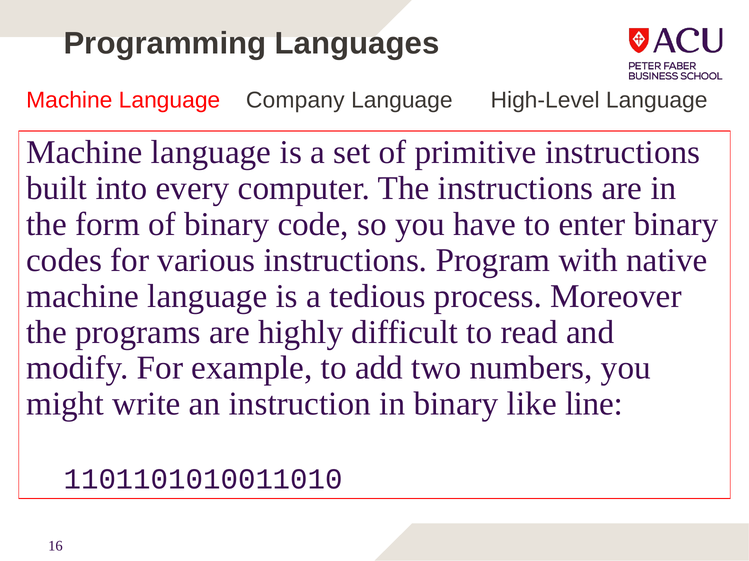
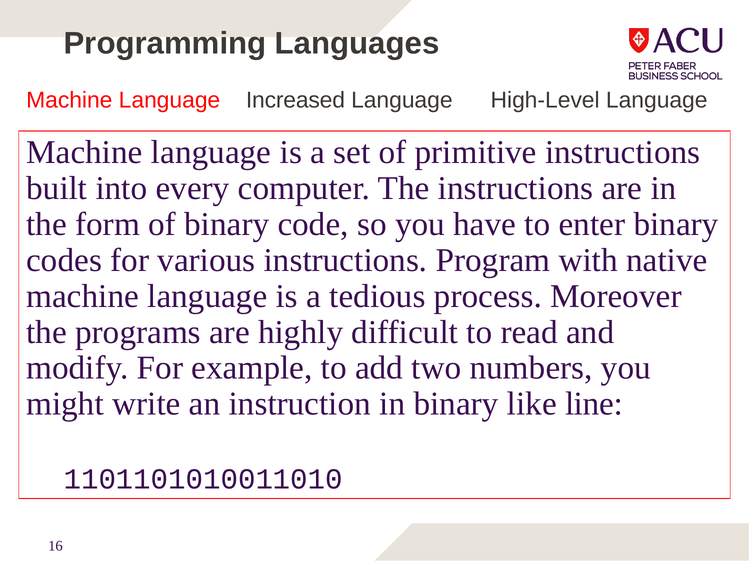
Company: Company -> Increased (295, 100)
